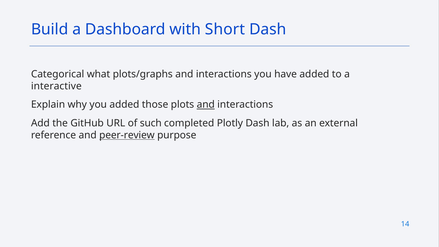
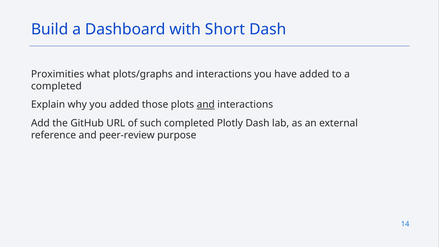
Categorical: Categorical -> Proximities (58, 74)
interactive: interactive -> completed (56, 86)
peer-review underline: present -> none (127, 135)
